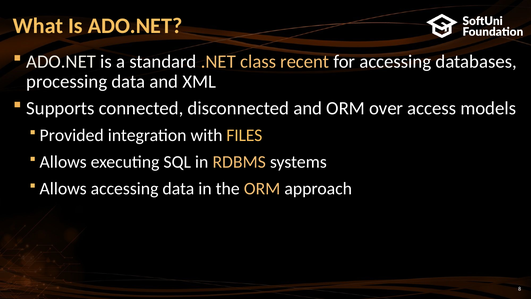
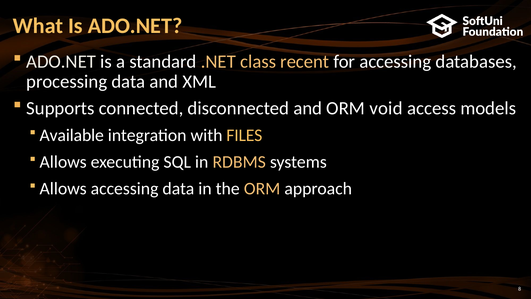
over: over -> void (386, 108)
Provided: Provided -> Available (72, 135)
